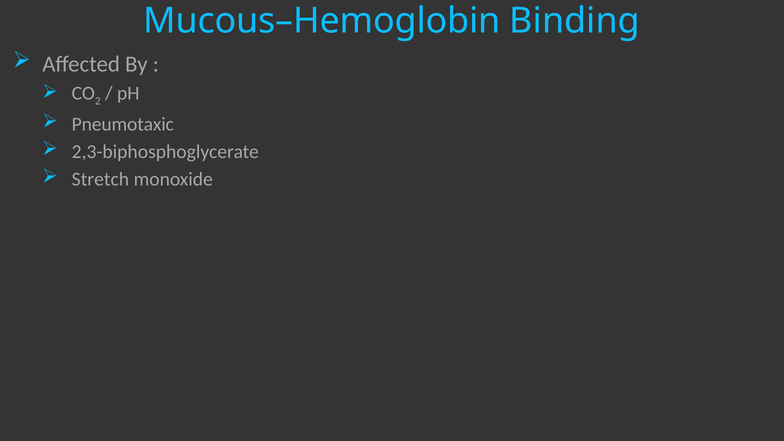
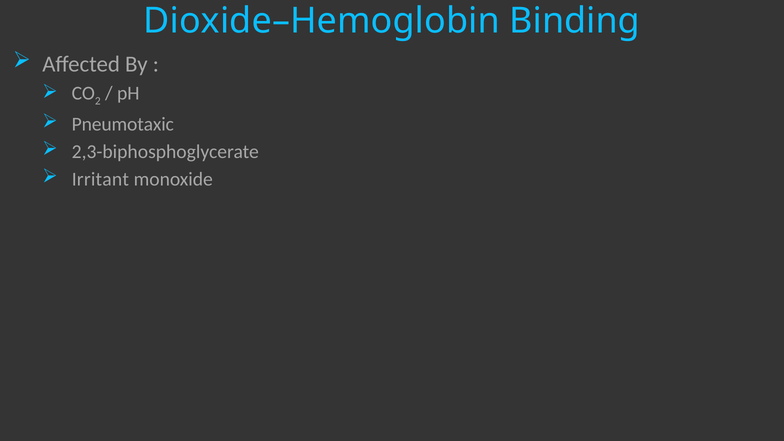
Mucous–Hemoglobin: Mucous–Hemoglobin -> Dioxide–Hemoglobin (322, 21)
Stretch: Stretch -> Irritant (100, 179)
